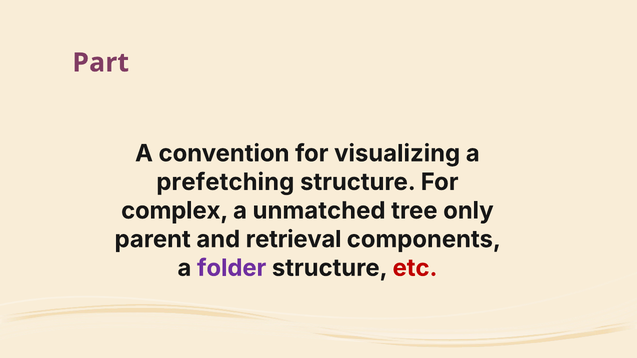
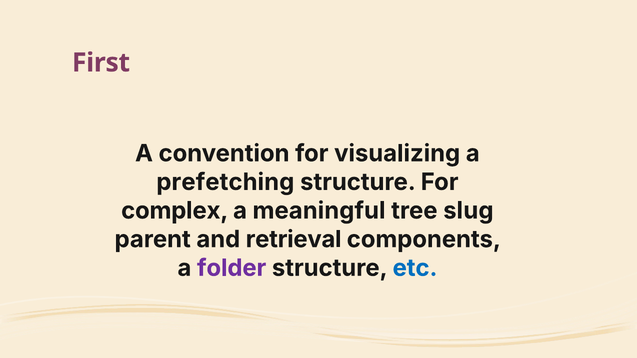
Part: Part -> First (101, 63)
unmatched: unmatched -> meaningful (319, 211)
only: only -> slug (468, 211)
etc colour: red -> blue (415, 268)
